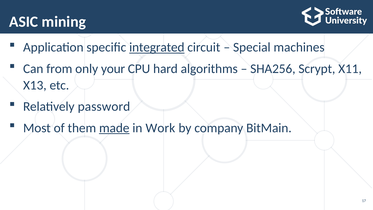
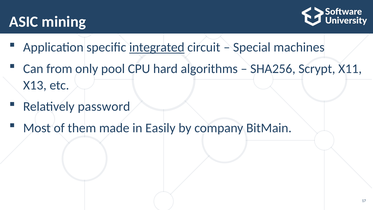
your: your -> pool (113, 69)
made underline: present -> none (114, 128)
Work: Work -> Easily (160, 128)
